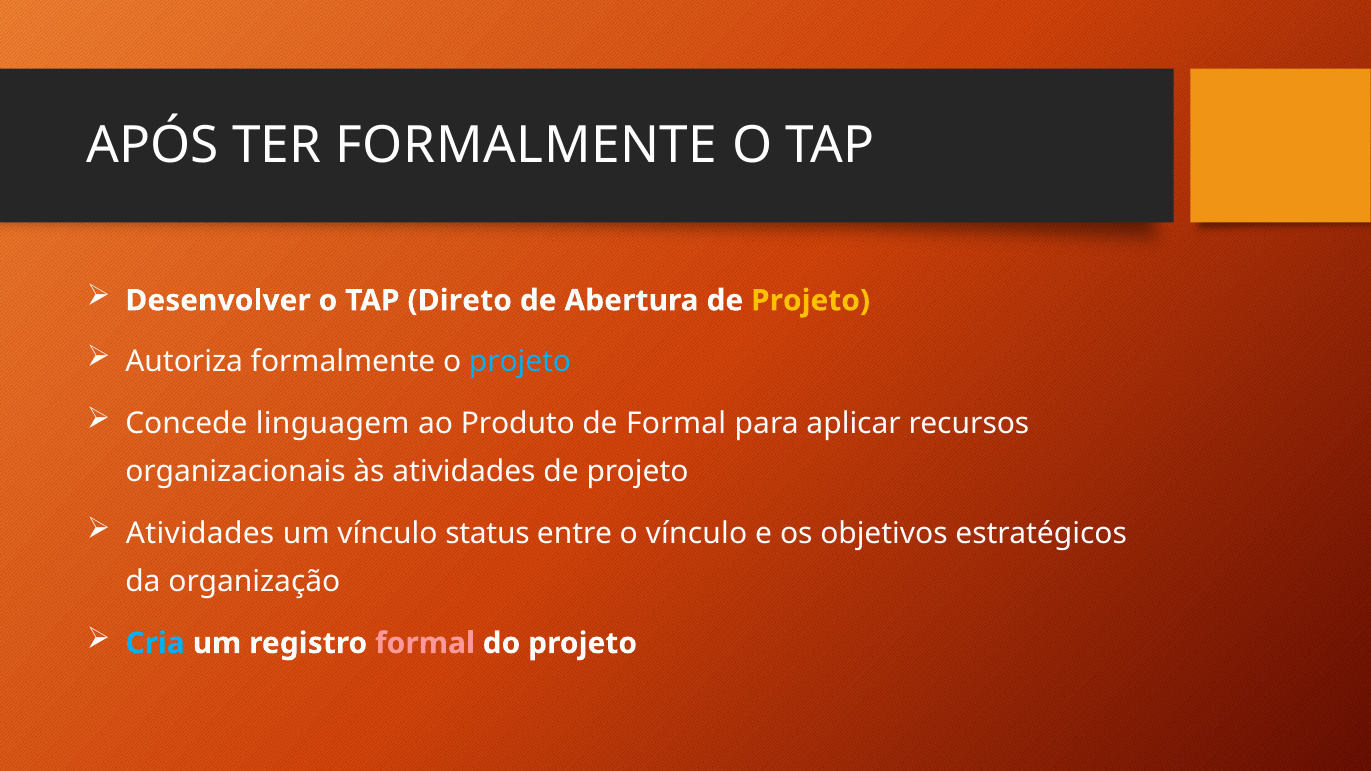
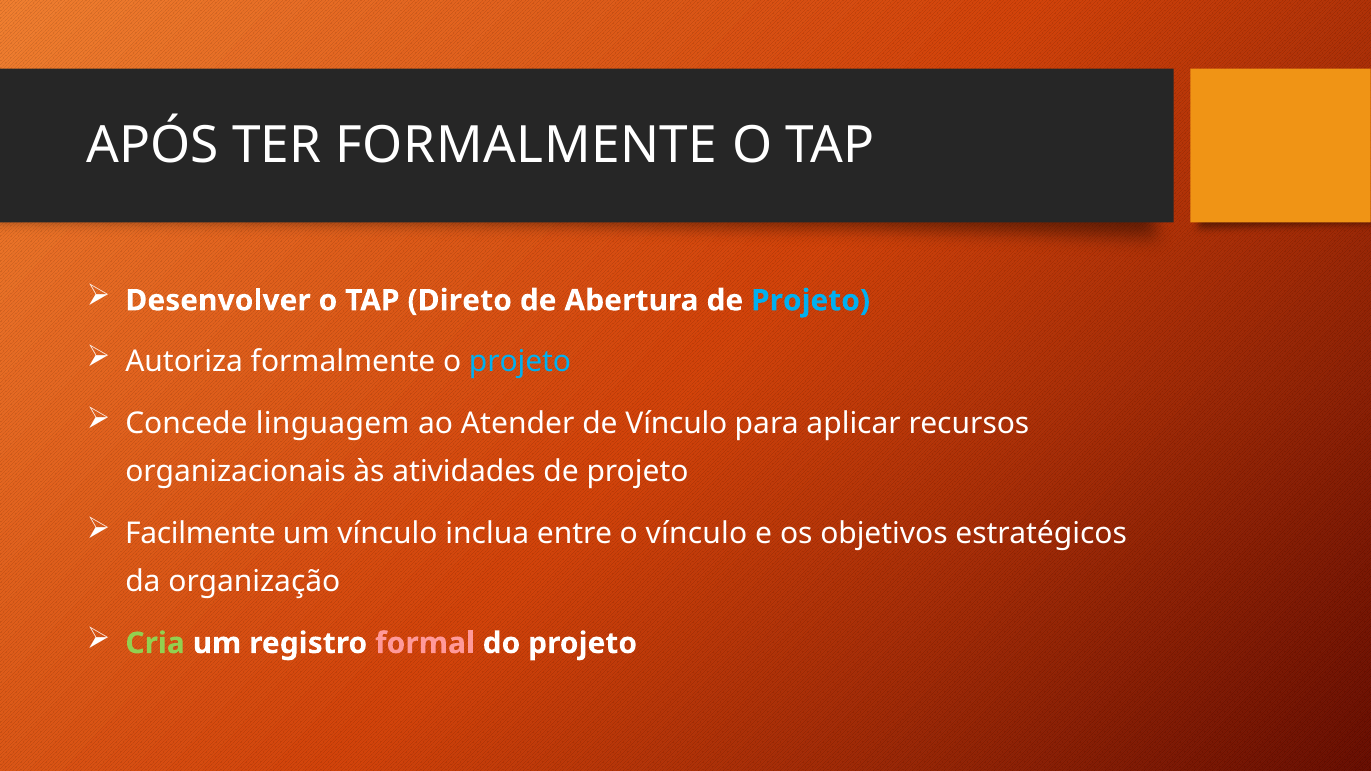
Projeto colour: yellow -> light blue (811, 301)
Produto: Produto -> Atender (518, 423)
de Formal: Formal -> Vínculo (676, 423)
Atividades: Atividades -> Facilmente (200, 533)
status: status -> inclua (487, 533)
Cria colour: light blue -> light green (155, 643)
